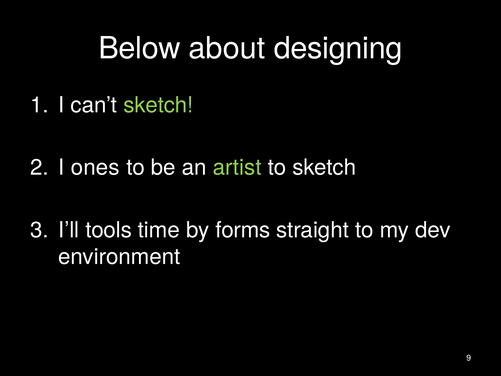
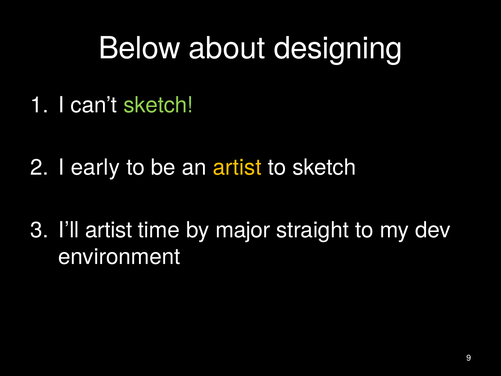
ones: ones -> early (95, 167)
artist colour: light green -> yellow (237, 167)
I’ll tools: tools -> artist (109, 230)
forms: forms -> major (243, 230)
